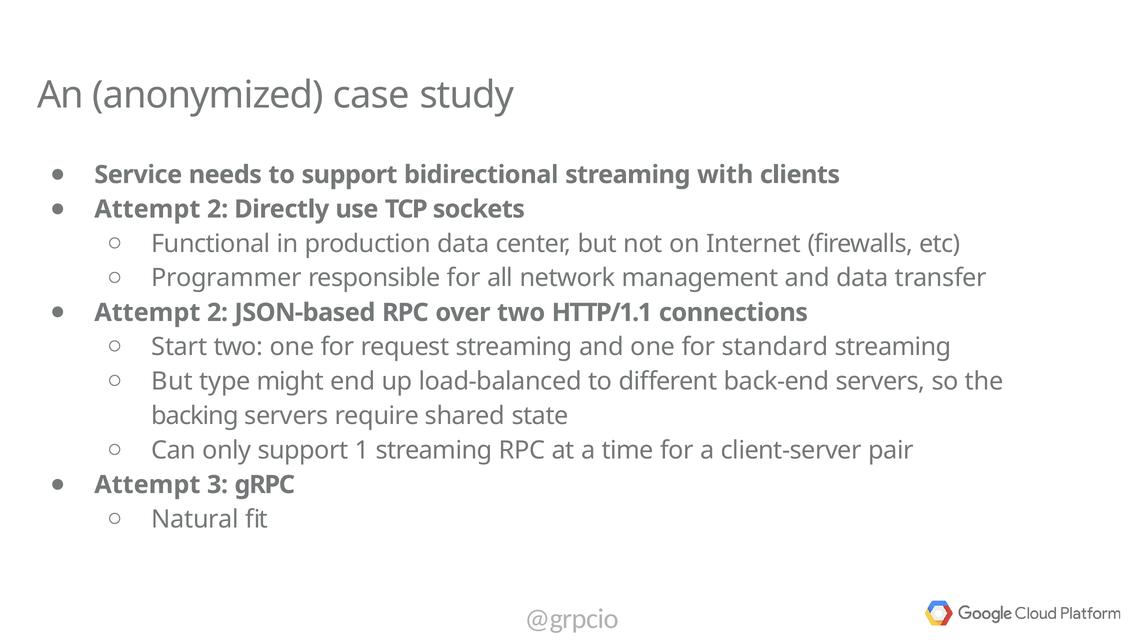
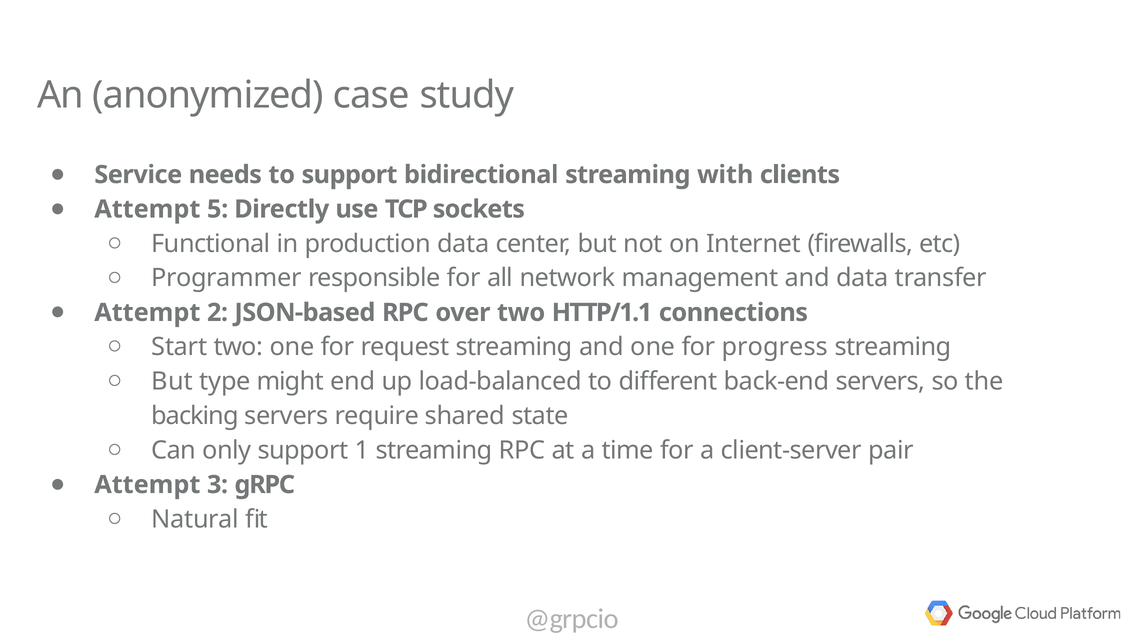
2: 2 -> 5 (218, 209)
standard: standard -> progress (775, 347)
